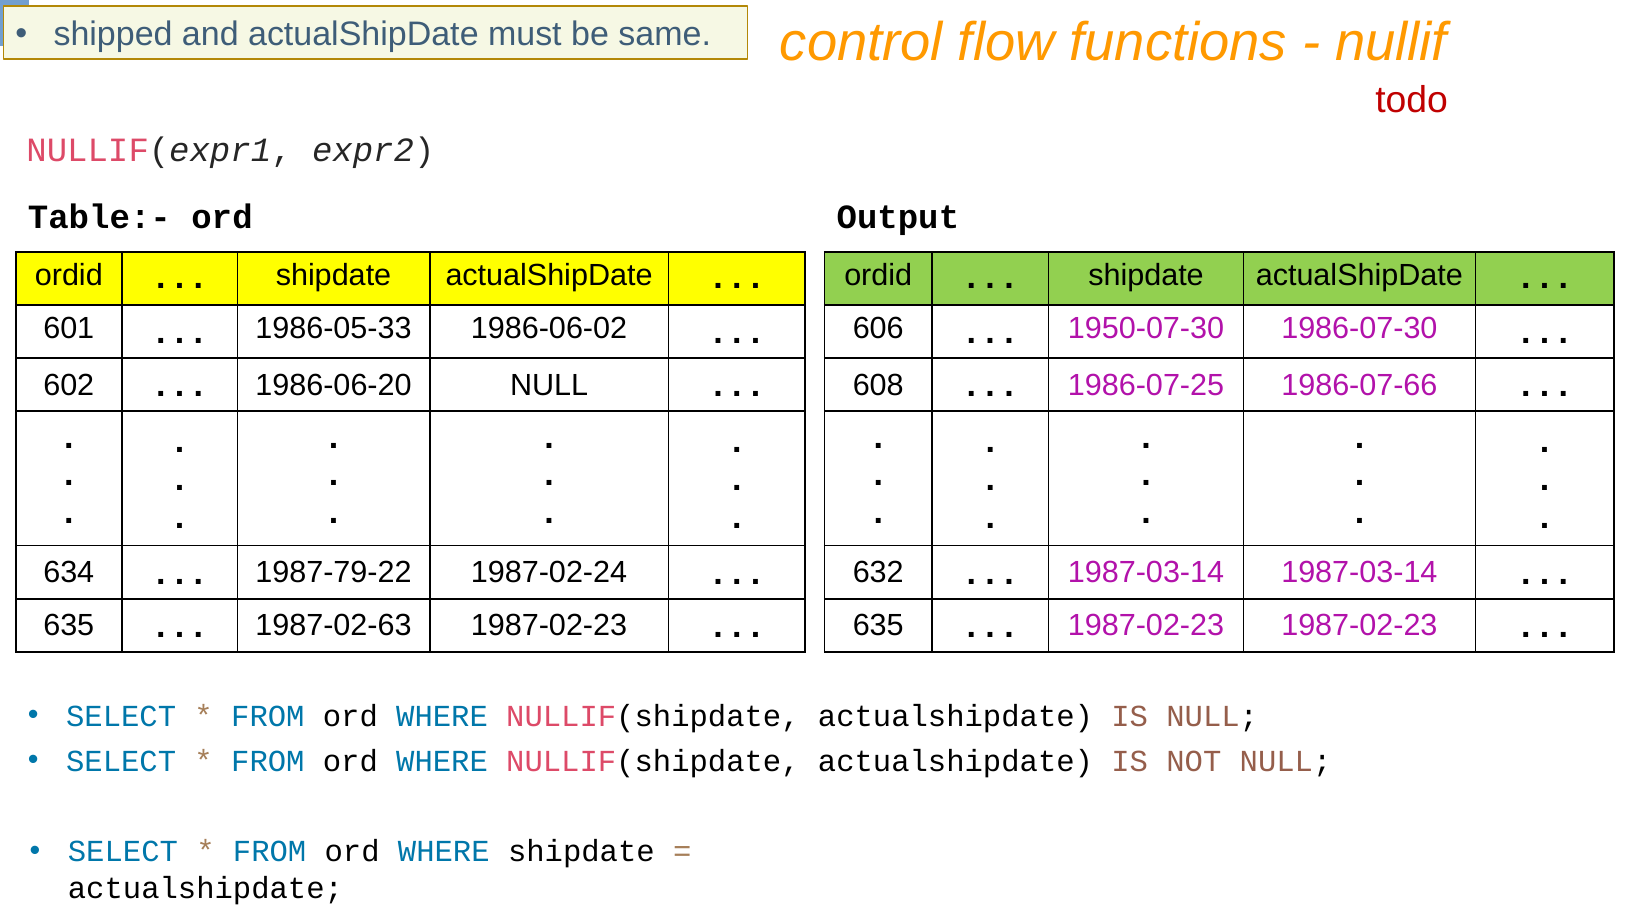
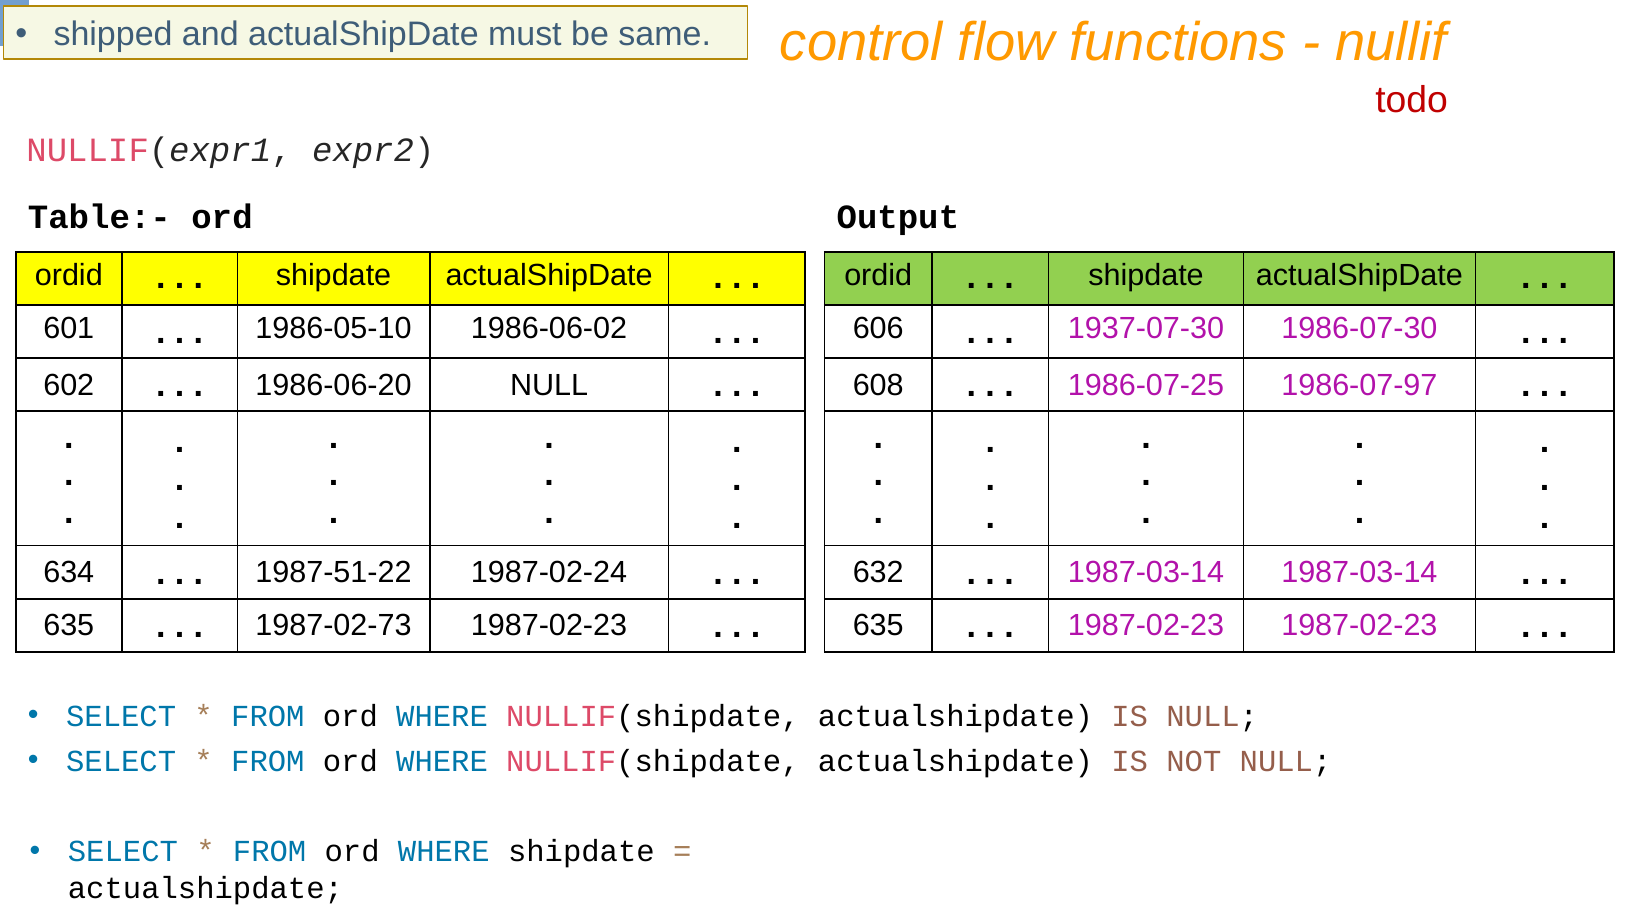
1986-05-33: 1986-05-33 -> 1986-05-10 (334, 329)
1950-07-30: 1950-07-30 -> 1937-07-30 (1146, 329)
1986-07-66: 1986-07-66 -> 1986-07-97 (1359, 385)
1987-79-22: 1987-79-22 -> 1987-51-22 (334, 573)
1987-02-63: 1987-02-63 -> 1987-02-73 (334, 626)
